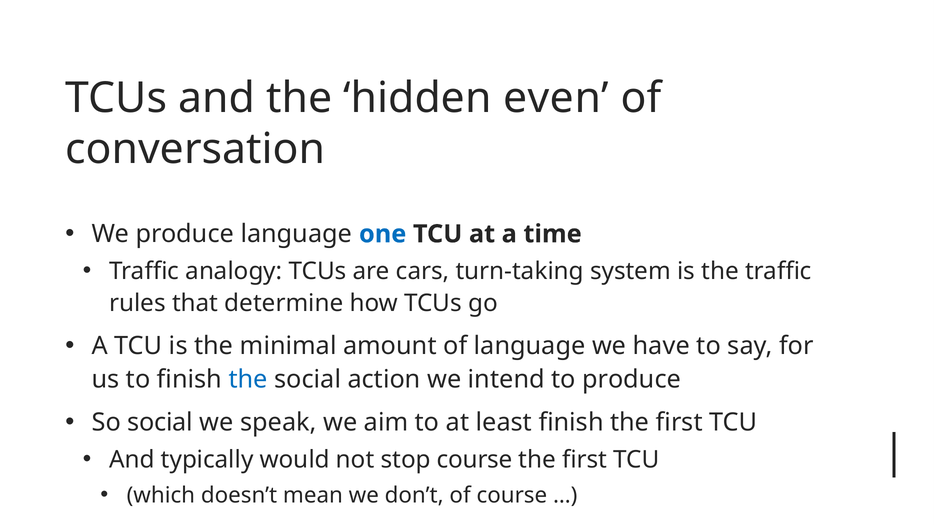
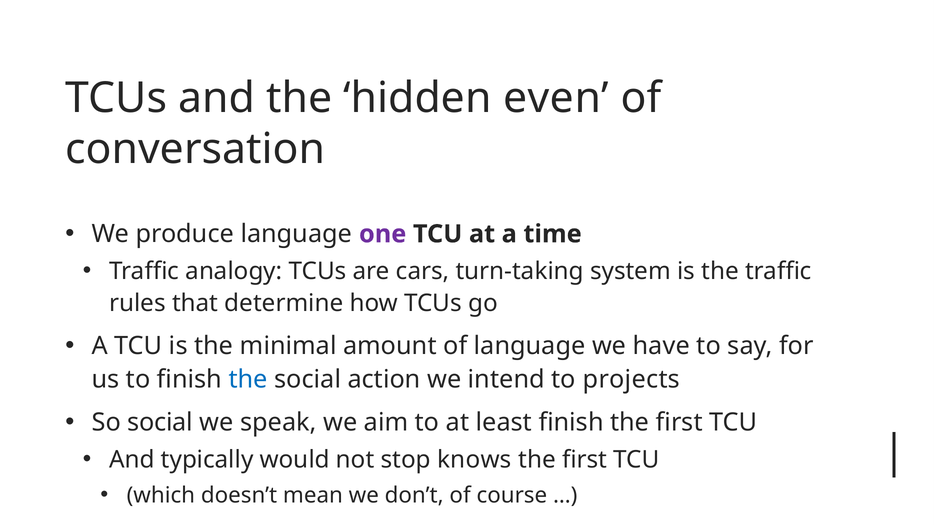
one colour: blue -> purple (383, 234)
to produce: produce -> projects (631, 380)
stop course: course -> knows (474, 460)
